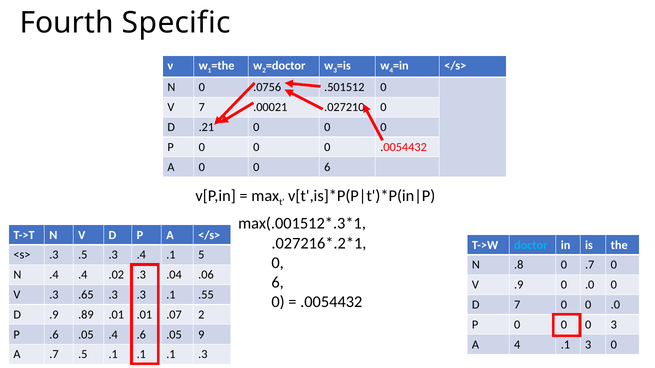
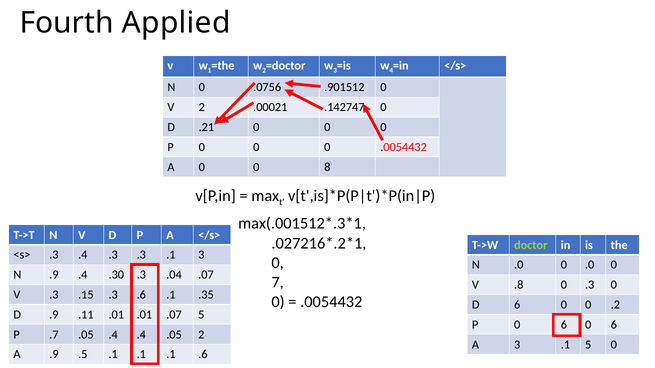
Specific: Specific -> Applied (176, 23)
.501512: .501512 -> .901512 (344, 88)
V 7: 7 -> 2 (202, 107)
.027210: .027210 -> .142747 (344, 107)
0 0 6: 6 -> 8 (327, 167)
doctor colour: light blue -> light green (531, 245)
.3 .5: .5 -> .4 (83, 255)
.3 .4: .4 -> .3 (141, 255)
.1 5: 5 -> 3 (201, 255)
N .8: .8 -> .0 (519, 265)
0 .7: .7 -> .0 (590, 265)
N .4: .4 -> .9 (54, 275)
.02: .02 -> .30 (116, 275)
.04 .06: .06 -> .07 (206, 275)
6: 6 -> 7 (278, 283)
V .9: .9 -> .8 (519, 285)
.0: .0 -> .3 (590, 285)
.65: .65 -> .15 (86, 295)
.3 .3: .3 -> .6 (141, 295)
.55: .55 -> .35 (206, 295)
D 7: 7 -> 6 (517, 305)
0 0 .0: .0 -> .2 (615, 305)
.89: .89 -> .11 (86, 315)
.07 2: 2 -> 5 (201, 315)
0: 0 -> 6 (564, 325)
3: 3 -> 6 (614, 325)
P .6: .6 -> .7 (54, 335)
.4 .6: .6 -> .4 (141, 335)
.05 9: 9 -> 2 (201, 335)
A 4: 4 -> 3 (517, 345)
.1 3: 3 -> 5 (588, 345)
A .7: .7 -> .9 (54, 355)
.1 .3: .3 -> .6 (203, 355)
